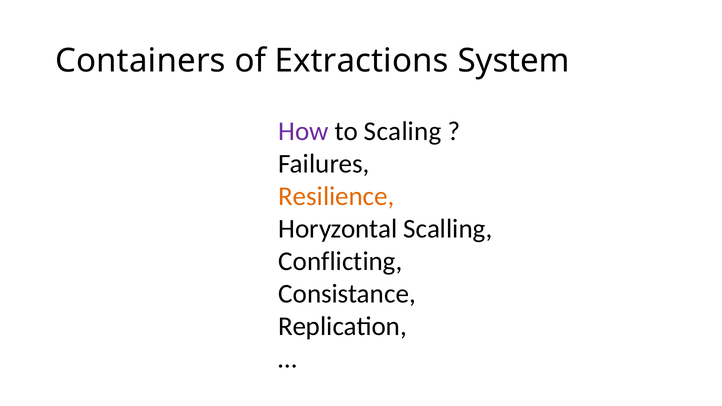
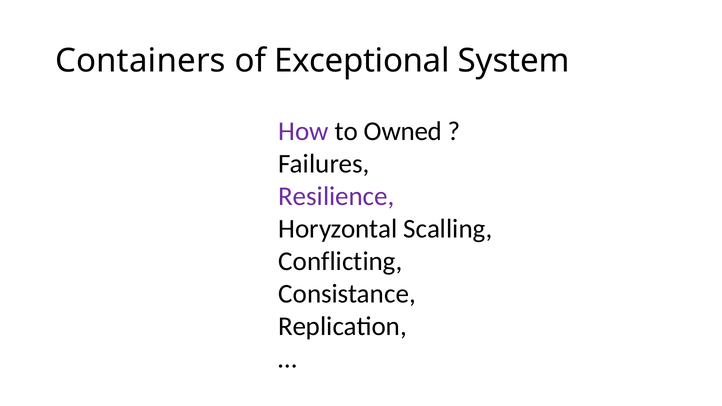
Extractions: Extractions -> Exceptional (362, 61)
Scaling: Scaling -> Owned (403, 131)
Resilience colour: orange -> purple (336, 196)
